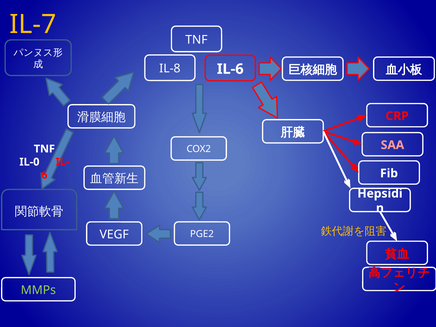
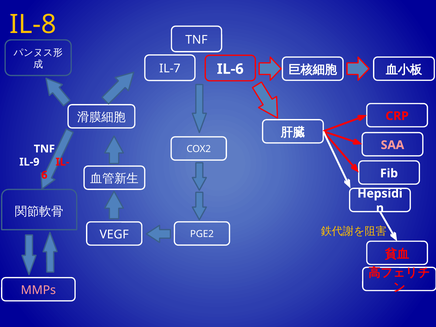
IL-7: IL-7 -> IL-8 (33, 24)
IL-8: IL-8 -> IL-7 (170, 69)
IL-0: IL-0 -> IL-9 (29, 162)
MMPs colour: light green -> pink (38, 290)
